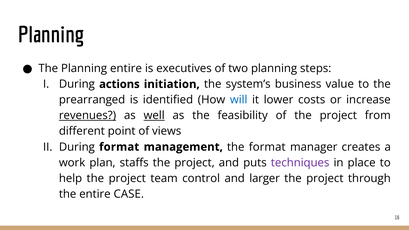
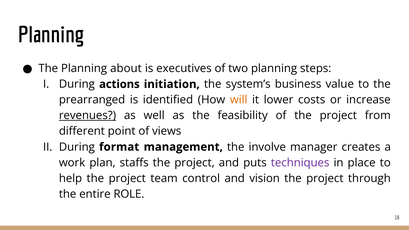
Planning entire: entire -> about (126, 69)
will colour: blue -> orange (239, 100)
well underline: present -> none (154, 116)
the format: format -> involve (267, 147)
larger: larger -> vision (265, 178)
CASE: CASE -> ROLE (129, 194)
